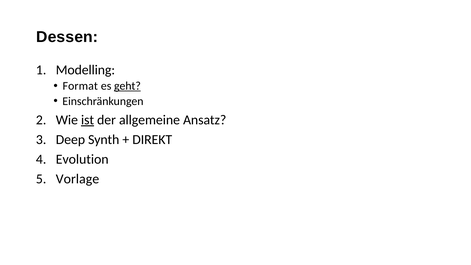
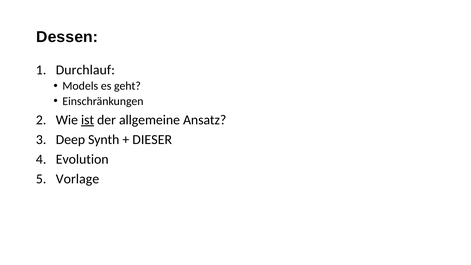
Modelling: Modelling -> Durchlauf (85, 70)
Format: Format -> Models (80, 86)
geht underline: present -> none (127, 86)
DIREKT: DIREKT -> DIESER (152, 140)
